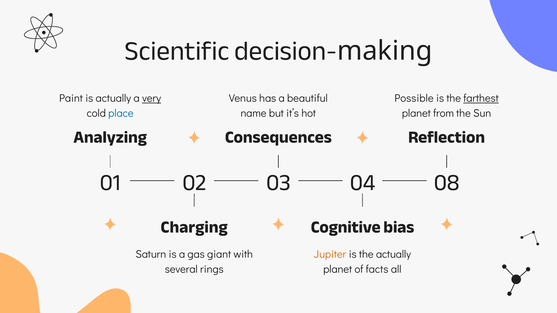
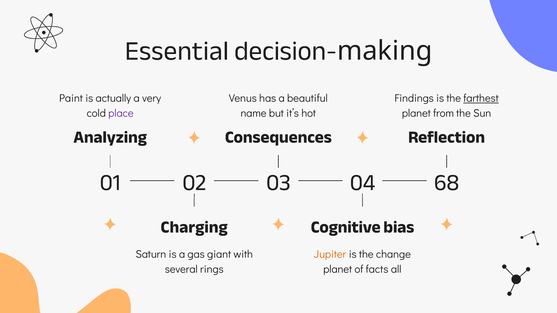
Scientific: Scientific -> Essential (177, 51)
very underline: present -> none (152, 99)
Possible: Possible -> Findings (414, 99)
place colour: blue -> purple (121, 113)
08: 08 -> 68 (447, 183)
the actually: actually -> change (393, 255)
